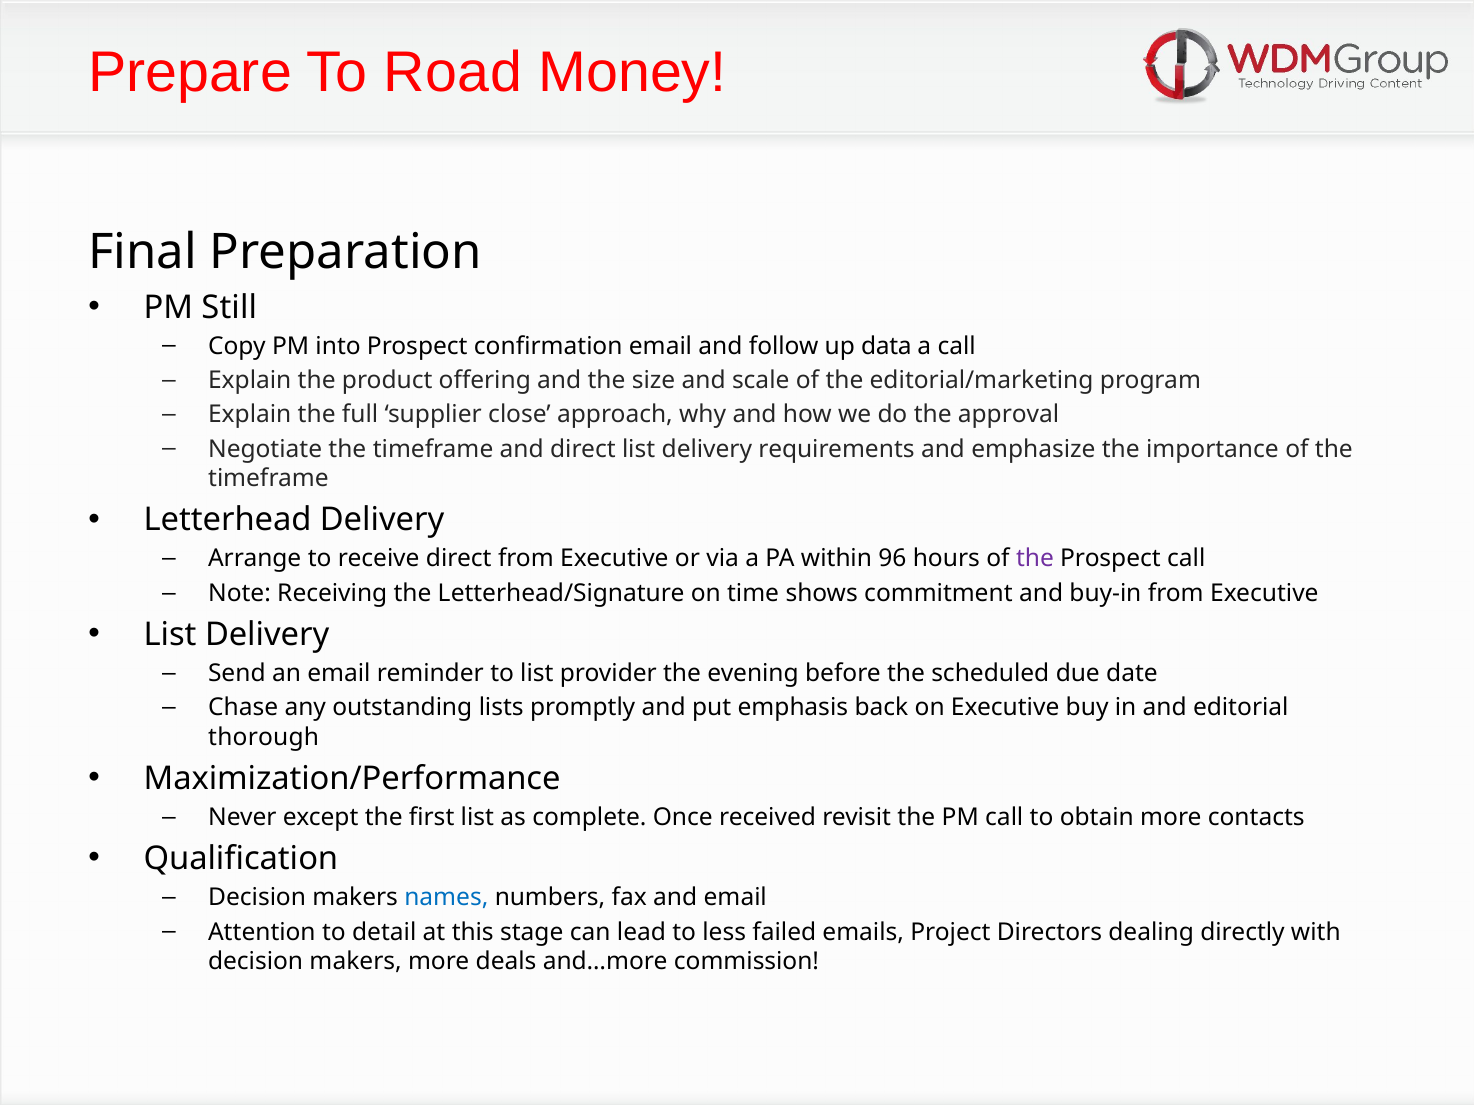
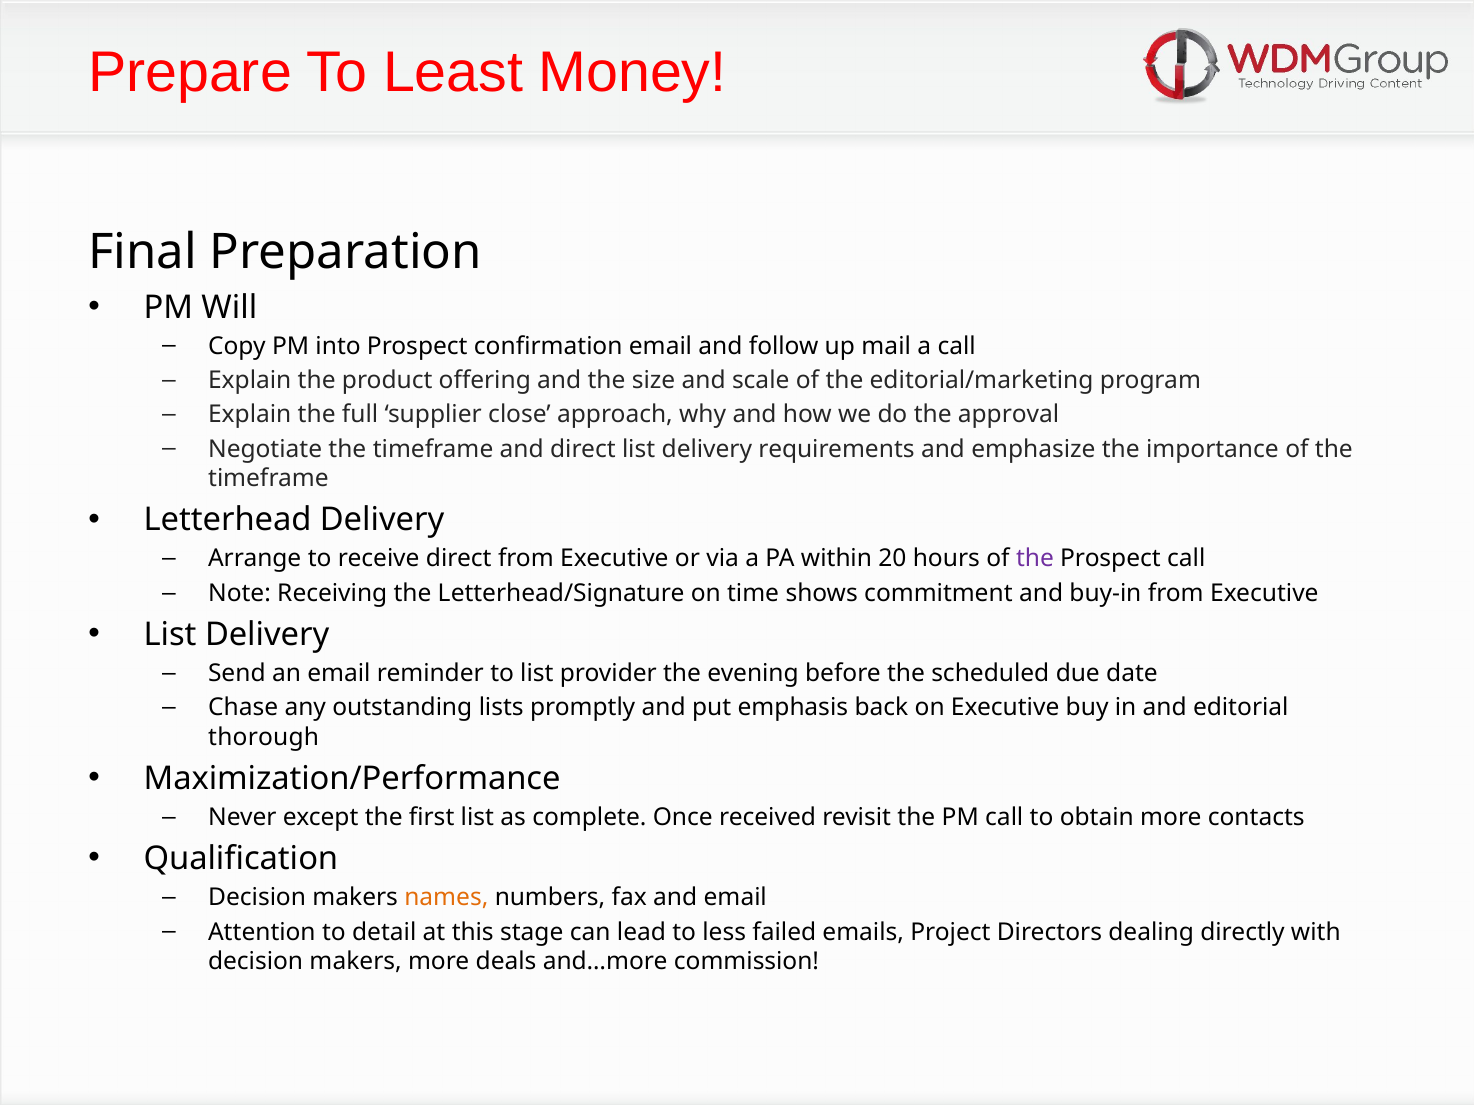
Road: Road -> Least (453, 73)
Still: Still -> Will (229, 307)
data: data -> mail (886, 346)
96: 96 -> 20 (892, 559)
names colour: blue -> orange (446, 898)
